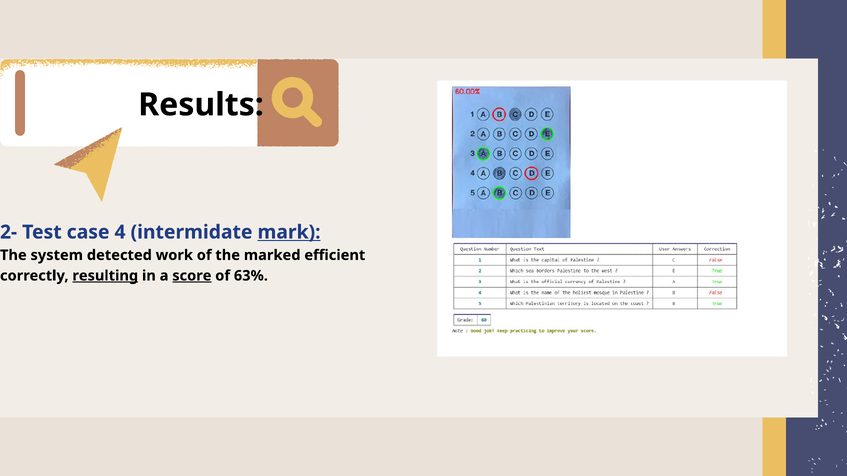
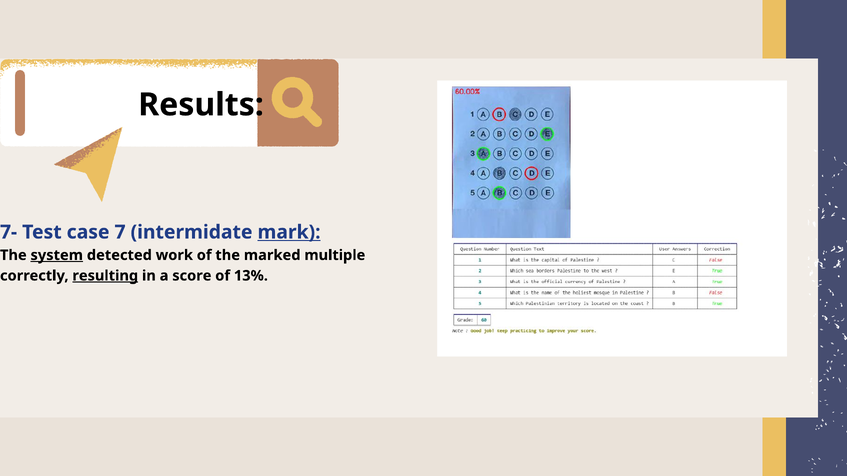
2-: 2- -> 7- (9, 232)
4: 4 -> 7 (120, 232)
system underline: none -> present (57, 255)
efficient: efficient -> multiple (335, 255)
score underline: present -> none (192, 276)
63%: 63% -> 13% (251, 276)
